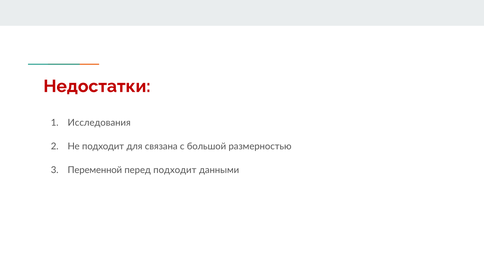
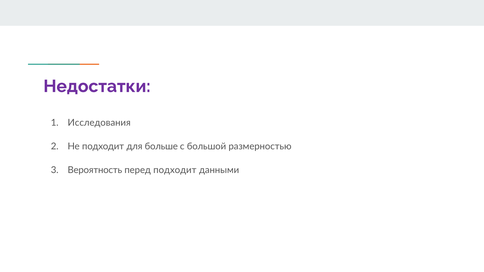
Недостатки colour: red -> purple (97, 86)
связана: связана -> больше (161, 147)
Переменной: Переменной -> Вероятность (95, 170)
